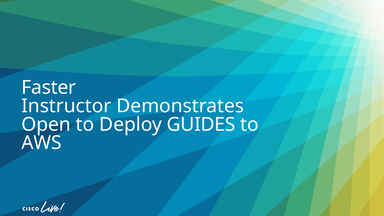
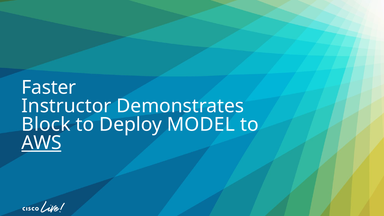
Open: Open -> Block (46, 124)
GUIDES: GUIDES -> MODEL (201, 124)
AWS underline: none -> present (42, 143)
